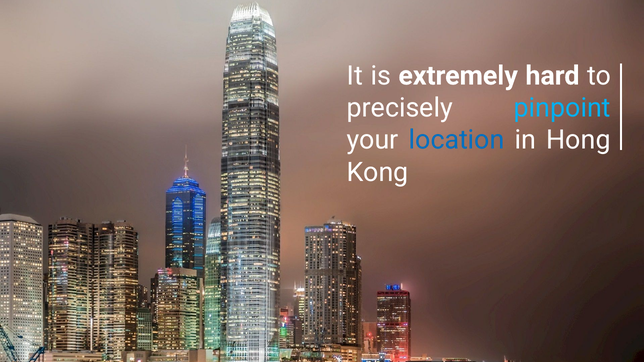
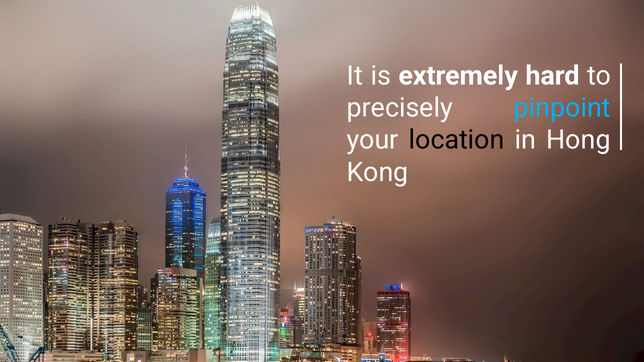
location colour: blue -> black (457, 140)
